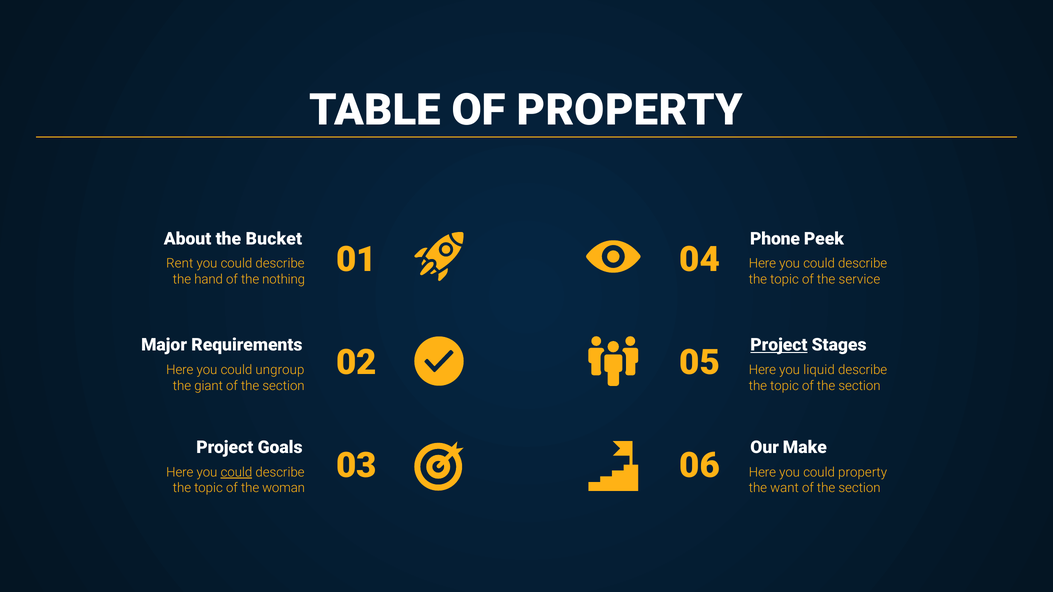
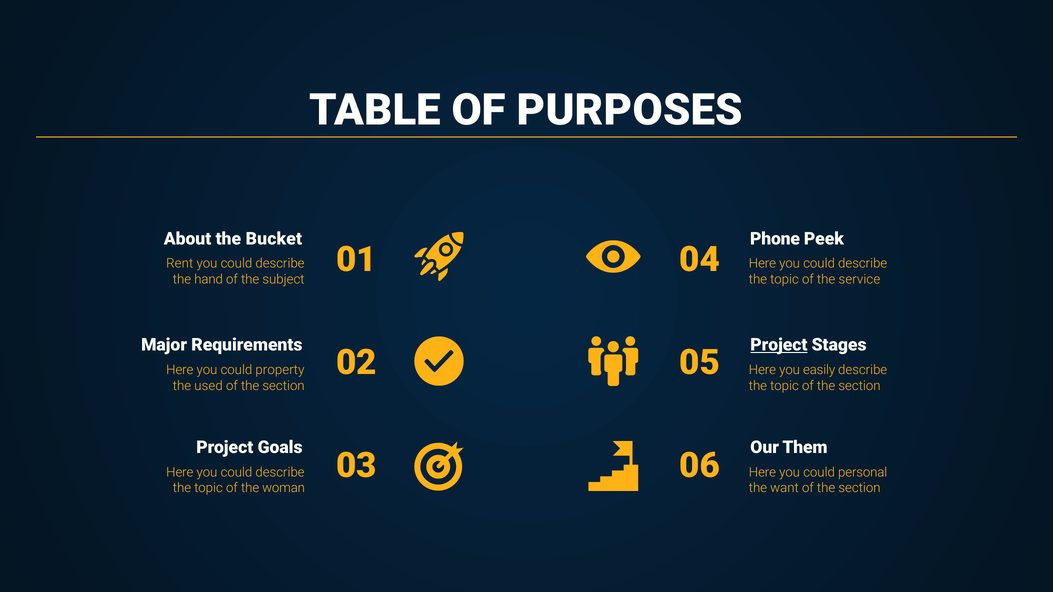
OF PROPERTY: PROPERTY -> PURPOSES (630, 110)
nothing: nothing -> subject (284, 280)
ungroup: ungroup -> property (280, 370)
liquid: liquid -> easily (819, 370)
giant: giant -> used (208, 386)
Make: Make -> Them (805, 448)
could underline: present -> none (236, 473)
could property: property -> personal (863, 473)
